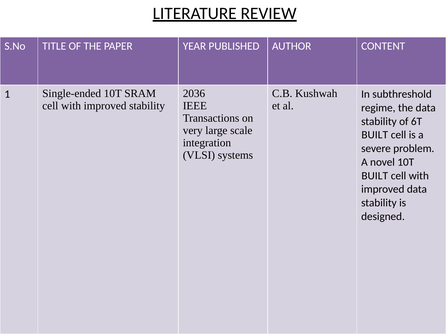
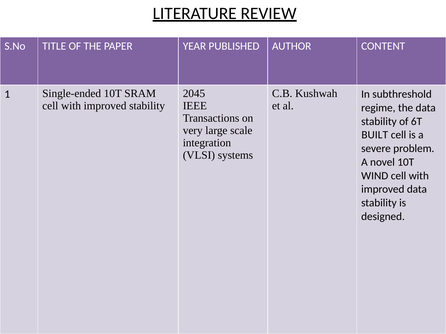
2036: 2036 -> 2045 (194, 94)
BUILT: BUILT -> WIND (375, 176)
